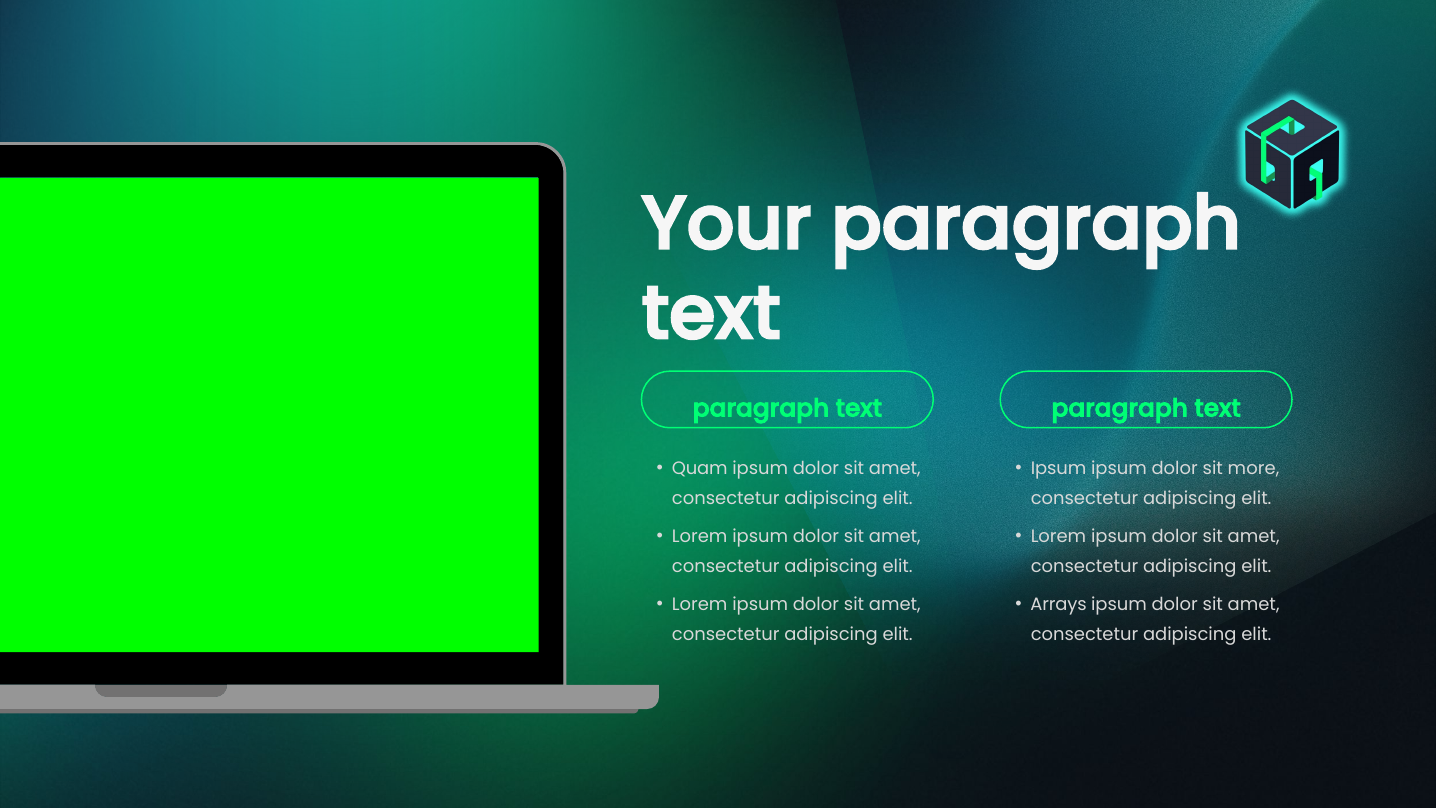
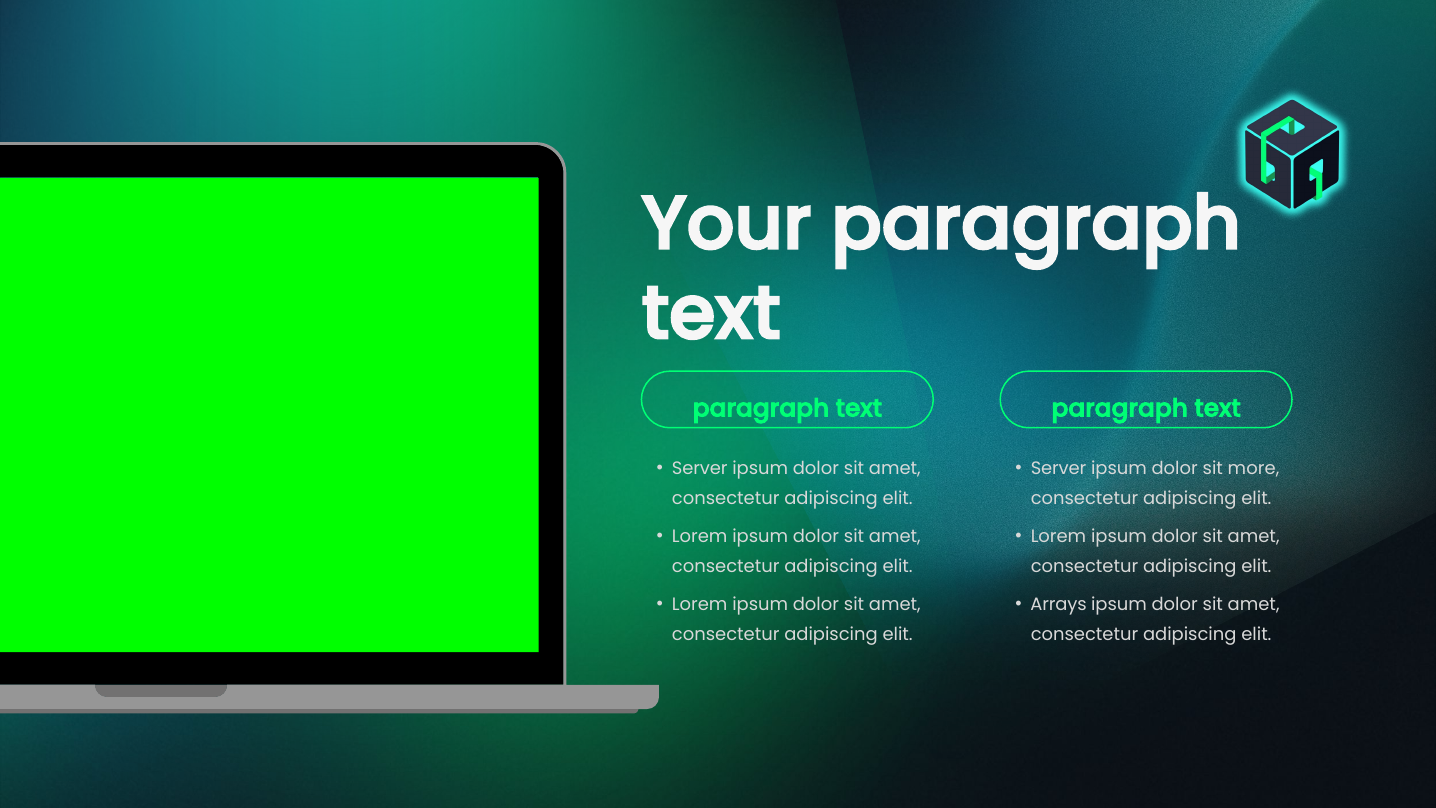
Quam: Quam -> Server (700, 468)
Ipsum: Ipsum -> Server (1059, 468)
